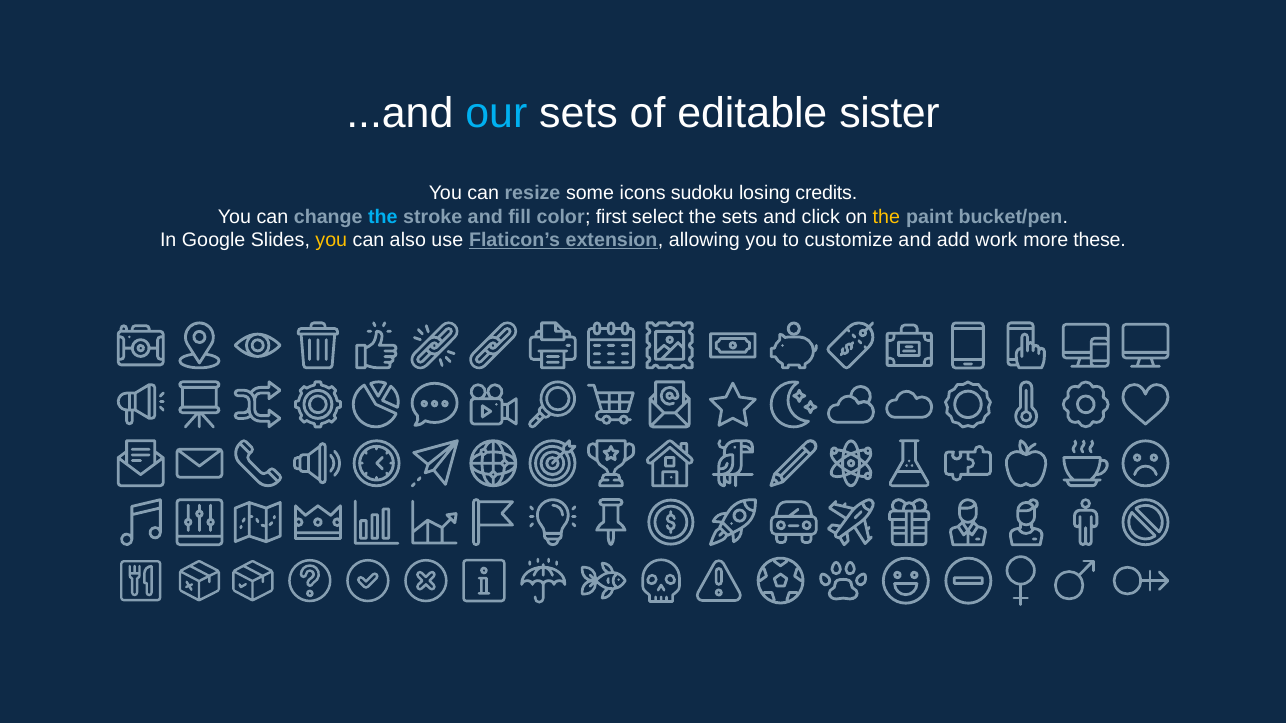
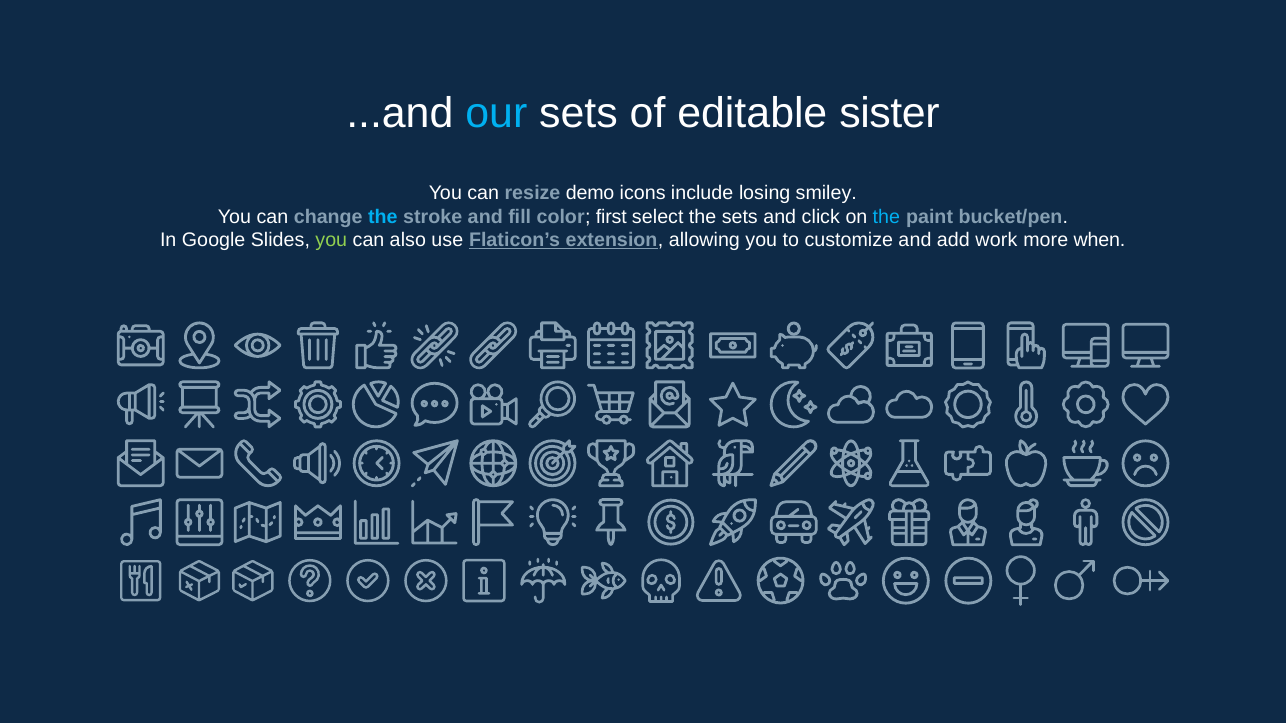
some: some -> demo (590, 193)
sudoku: sudoku -> include (702, 193)
credits: credits -> smiley (826, 193)
the colour: yellow -> light blue (886, 217)
you colour: yellow -> light green (331, 240)
these: these -> when (1100, 240)
